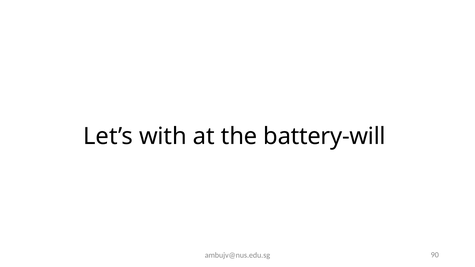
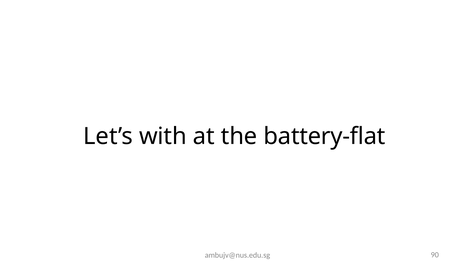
battery-will: battery-will -> battery-flat (325, 136)
